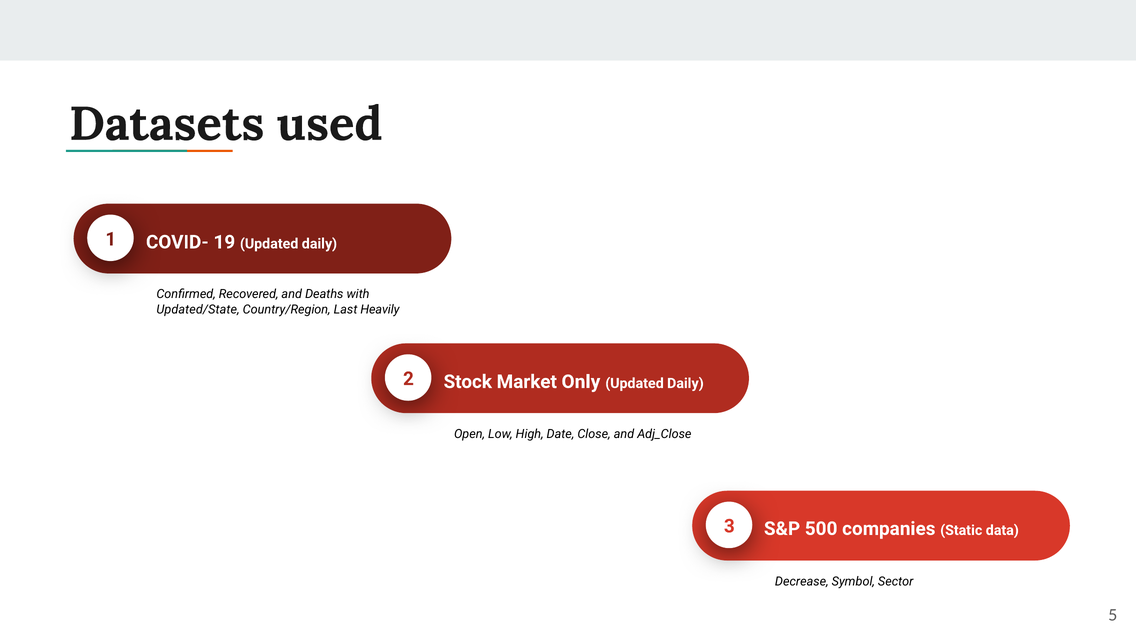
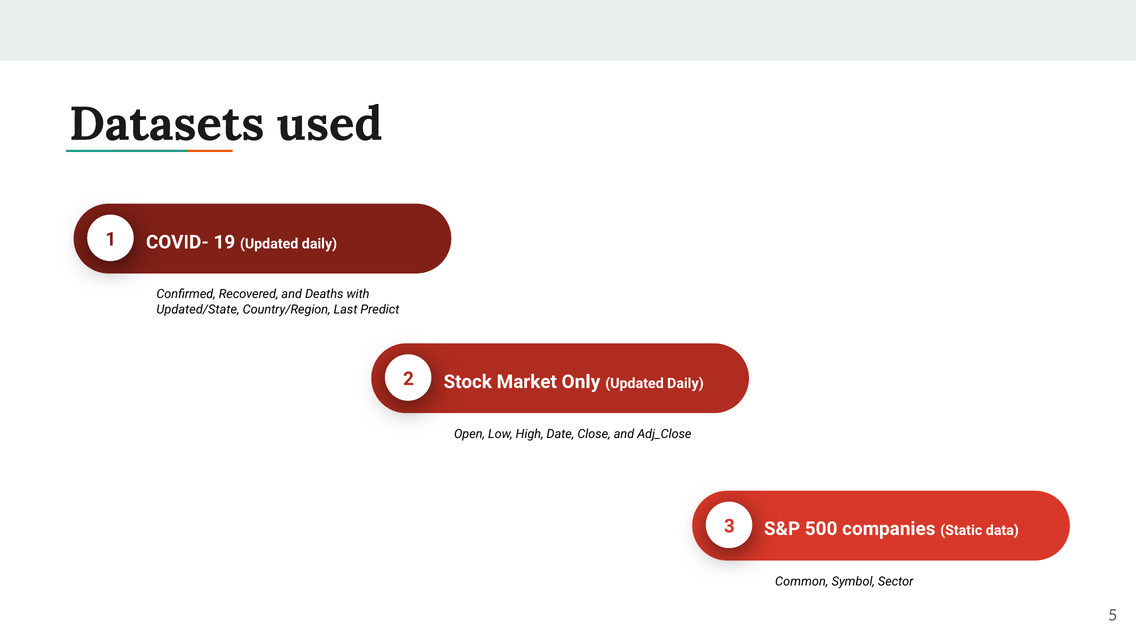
Heavily: Heavily -> Predict (380, 309)
Decrease: Decrease -> Common (802, 581)
